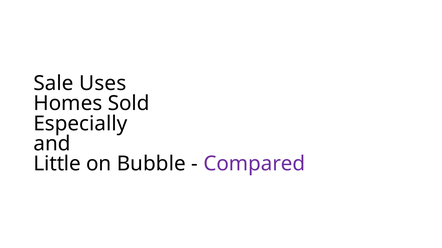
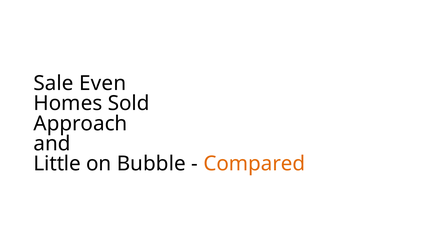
Uses: Uses -> Even (103, 84)
Especially: Especially -> Approach (80, 124)
Compared colour: purple -> orange (254, 164)
